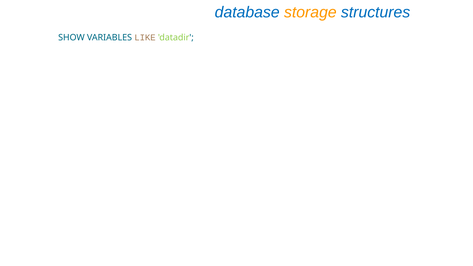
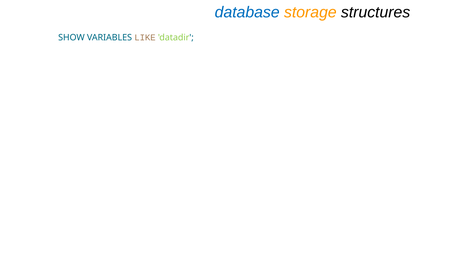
structures colour: blue -> black (376, 12)
